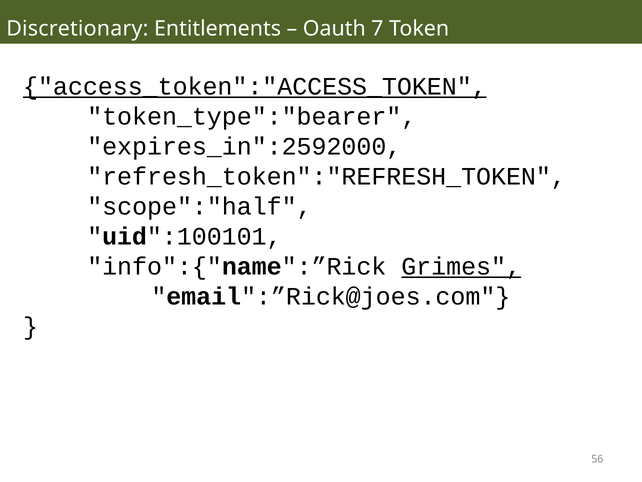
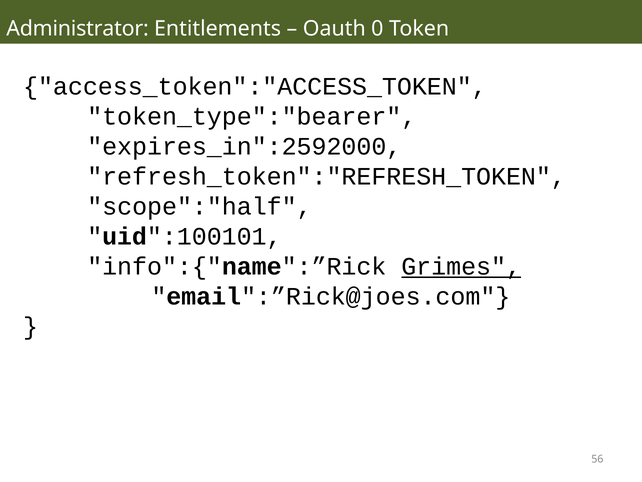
Discretionary: Discretionary -> Administrator (78, 29)
7: 7 -> 0 (377, 29)
access_token":"ACCESS_TOKEN underline: present -> none (255, 86)
